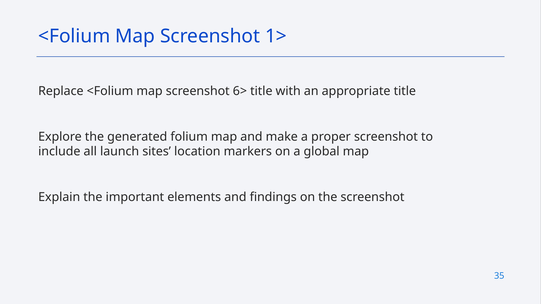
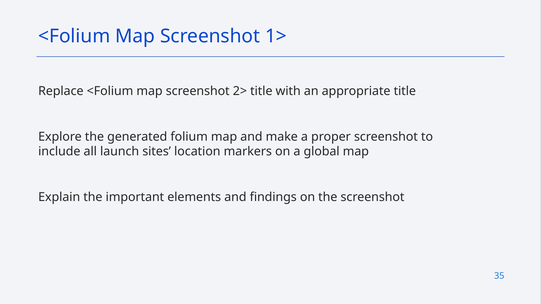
6>: 6> -> 2> (240, 91)
